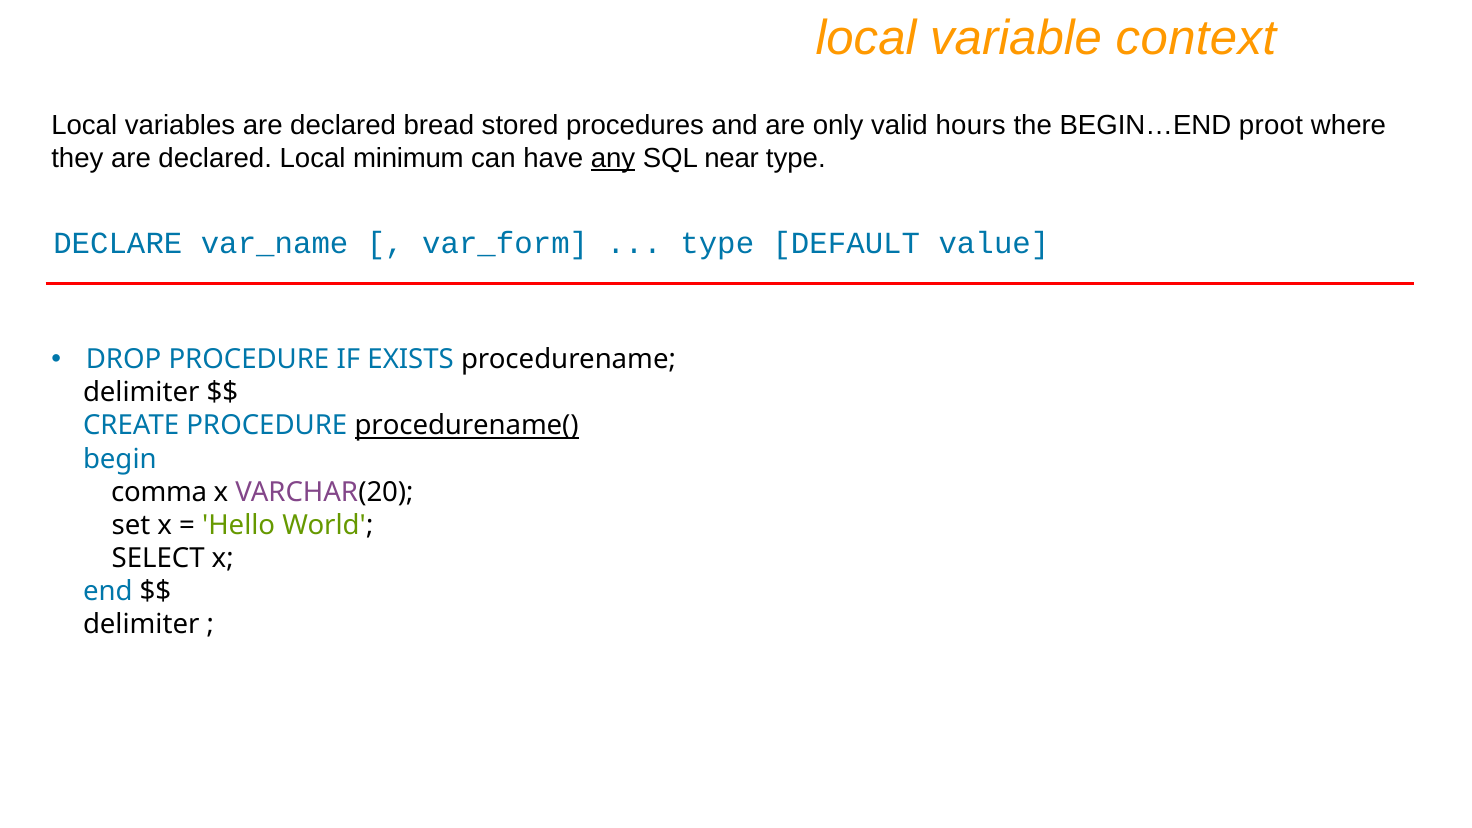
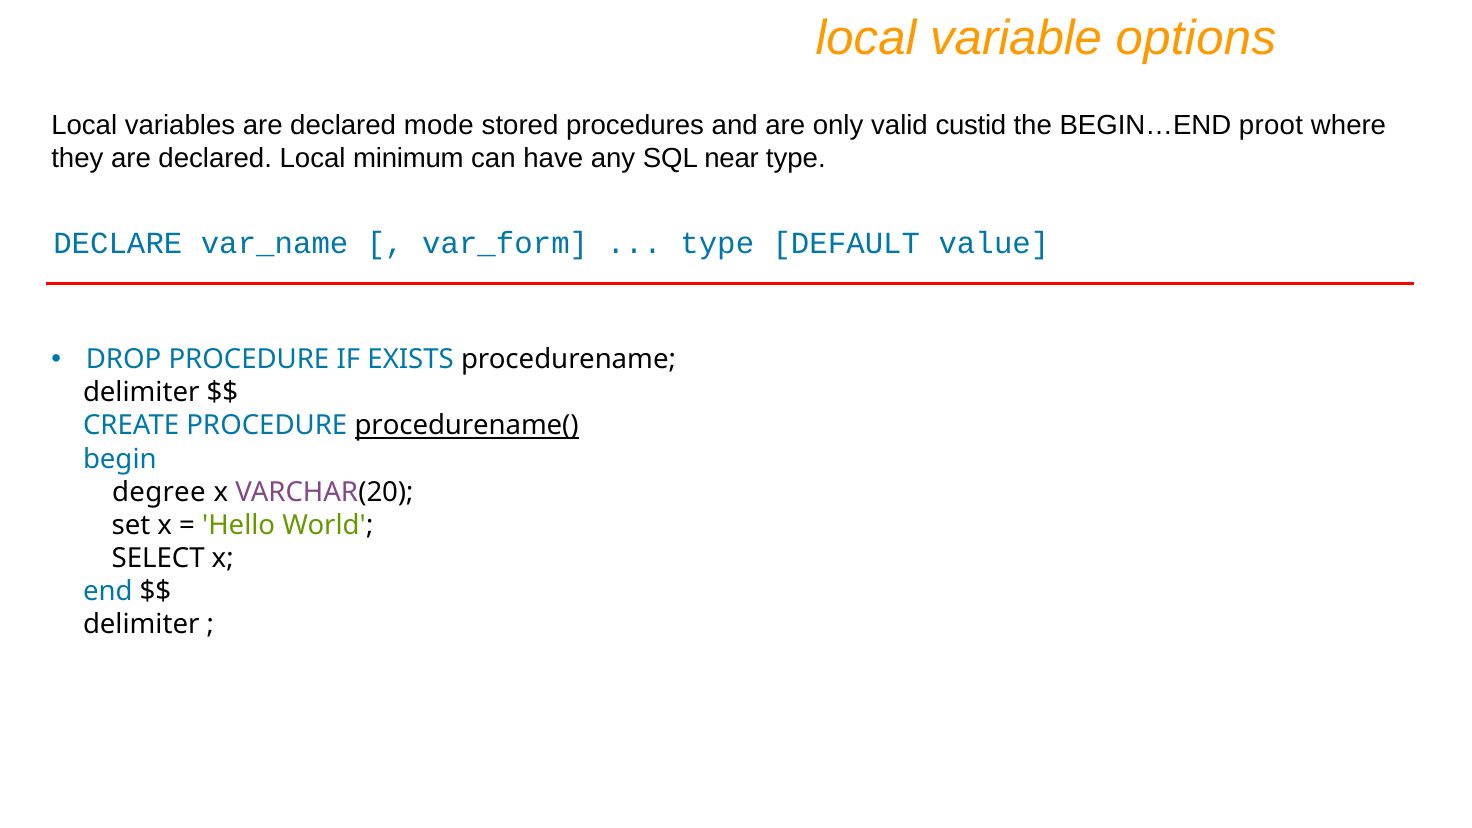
context: context -> options (1196, 38)
bread: bread -> mode (439, 125)
hours: hours -> custid (971, 125)
any underline: present -> none (613, 158)
comma: comma -> degree (159, 492)
